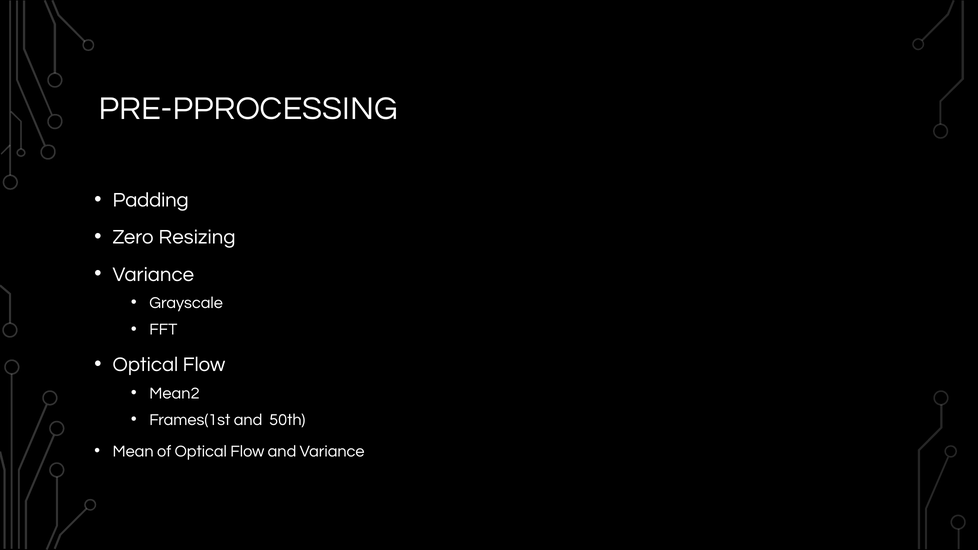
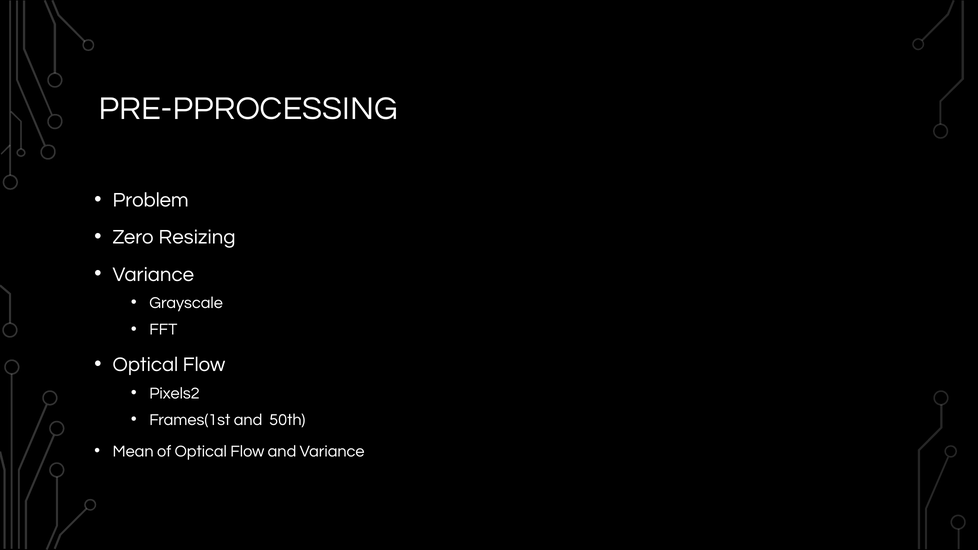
Padding: Padding -> Problem (151, 200)
Mean2: Mean2 -> Pixels2 (174, 393)
